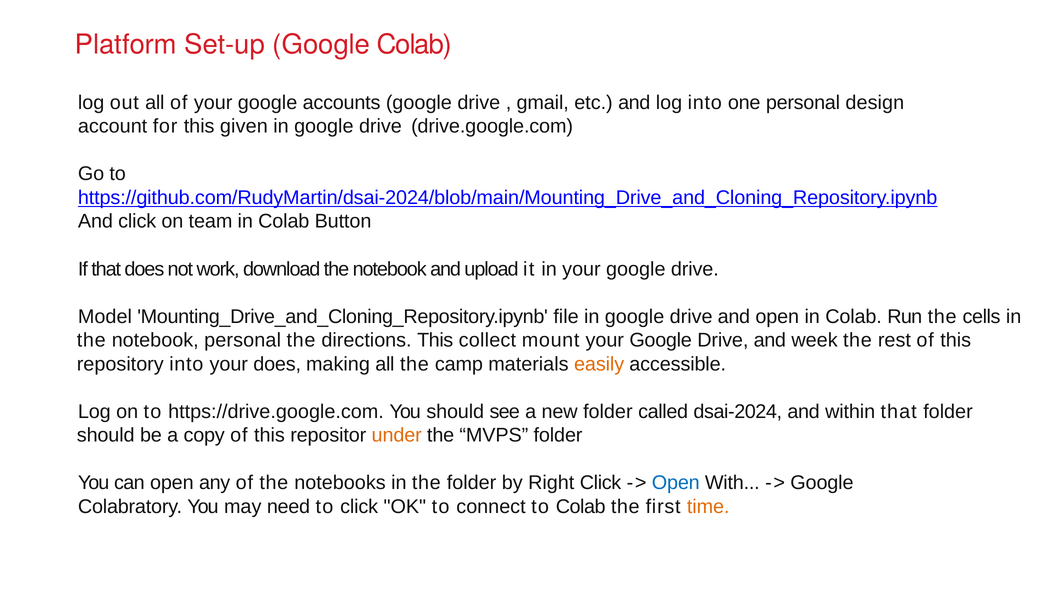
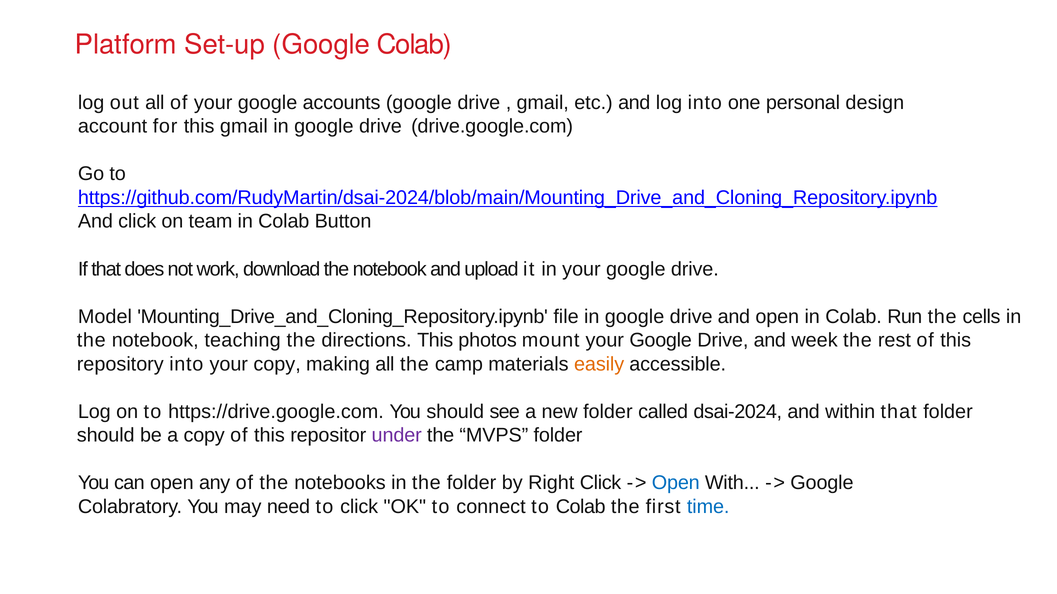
this given: given -> gmail (244, 127)
notebook personal: personal -> teaching (243, 341)
collect: collect -> photos (488, 341)
your does: does -> copy (277, 364)
under colour: orange -> purple (397, 436)
time colour: orange -> blue (708, 507)
